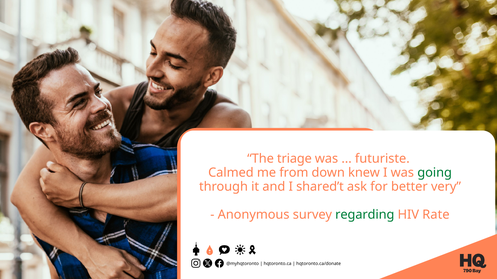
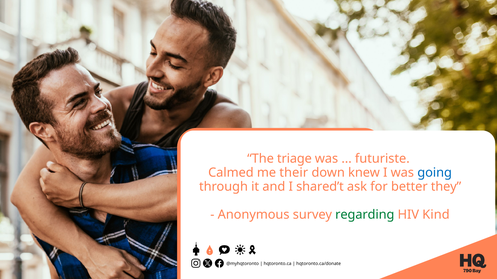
from: from -> their (294, 173)
going colour: green -> blue (435, 173)
very: very -> they (446, 187)
Rate: Rate -> Kind (436, 215)
